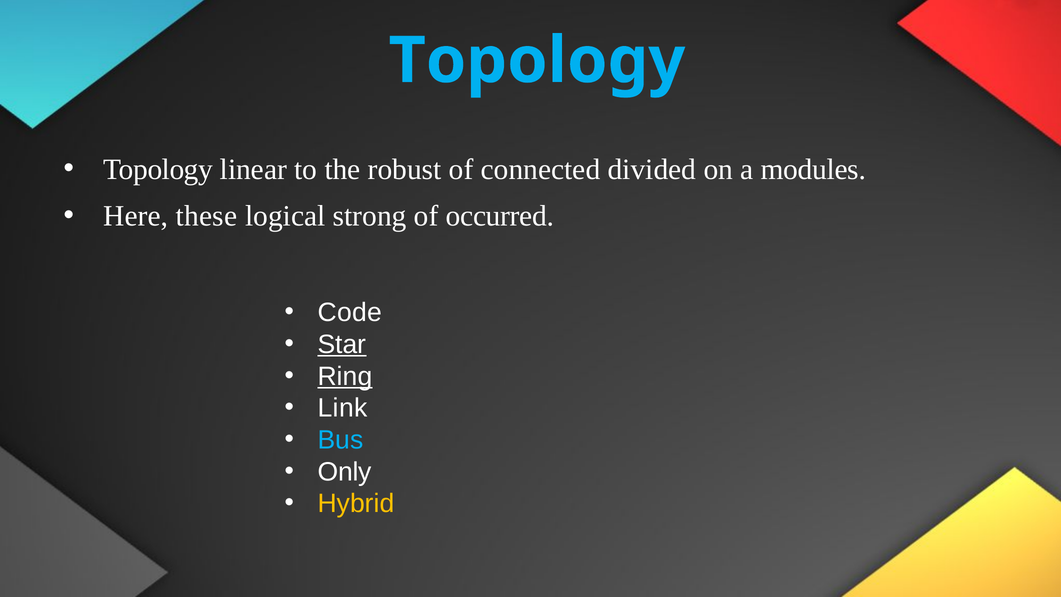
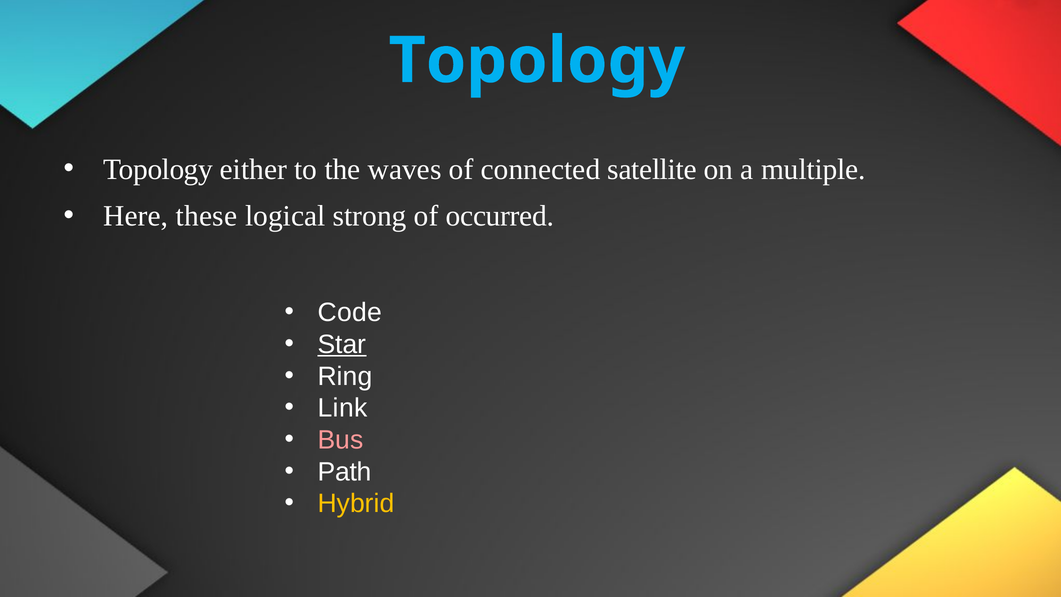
linear: linear -> either (253, 169)
robust: robust -> waves (405, 169)
divided: divided -> satellite (652, 169)
modules: modules -> multiple (813, 169)
Ring underline: present -> none (345, 376)
Bus colour: light blue -> pink (341, 440)
Only: Only -> Path (345, 472)
